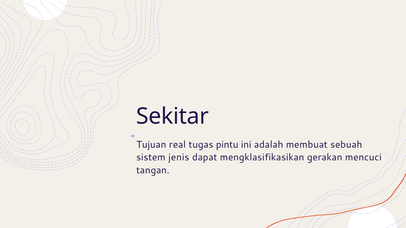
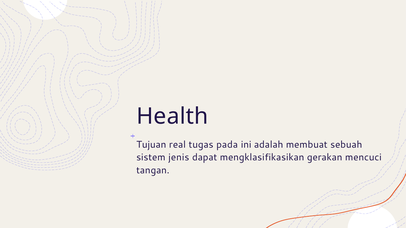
Sekitar: Sekitar -> Health (172, 116)
pintu: pintu -> pada (227, 145)
